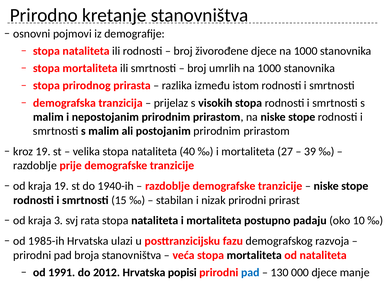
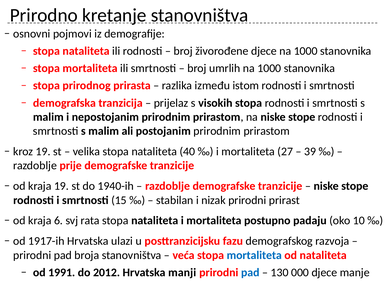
3: 3 -> 6 (58, 221)
1985-ih: 1985-ih -> 1917-ih (46, 242)
mortaliteta colour: black -> blue (254, 256)
popisi: popisi -> manji (182, 273)
